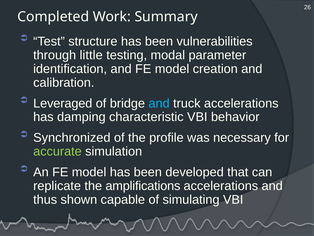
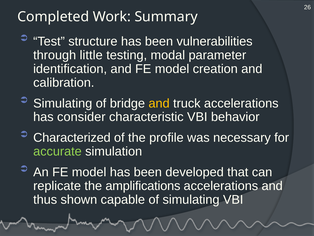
Leveraged: Leveraged -> Simulating (63, 103)
and colour: light blue -> yellow (159, 103)
damping: damping -> consider (81, 117)
Synchronized: Synchronized -> Characterized (72, 137)
